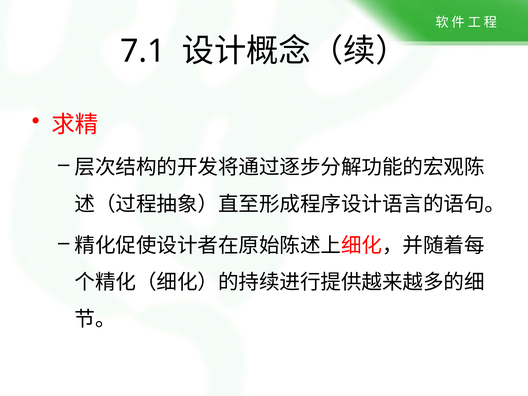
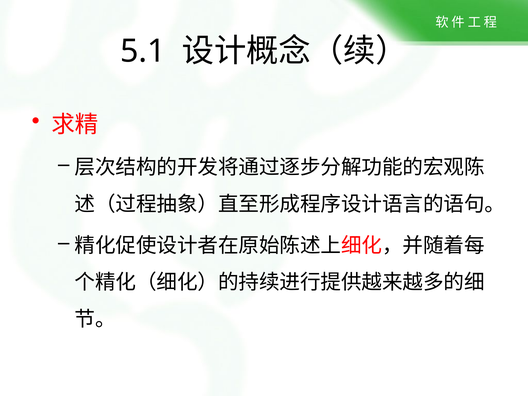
7.1: 7.1 -> 5.1 (143, 51)
